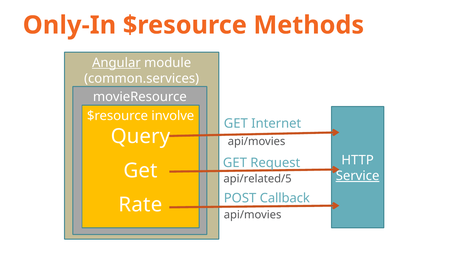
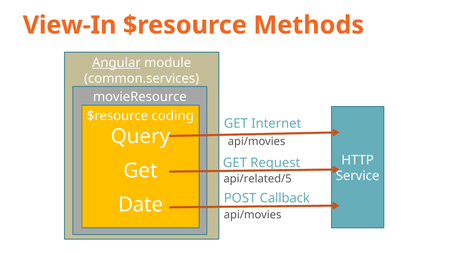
Only-In: Only-In -> View-In (70, 25)
involve: involve -> coding (173, 116)
Service underline: present -> none (358, 176)
Rate: Rate -> Date (141, 204)
